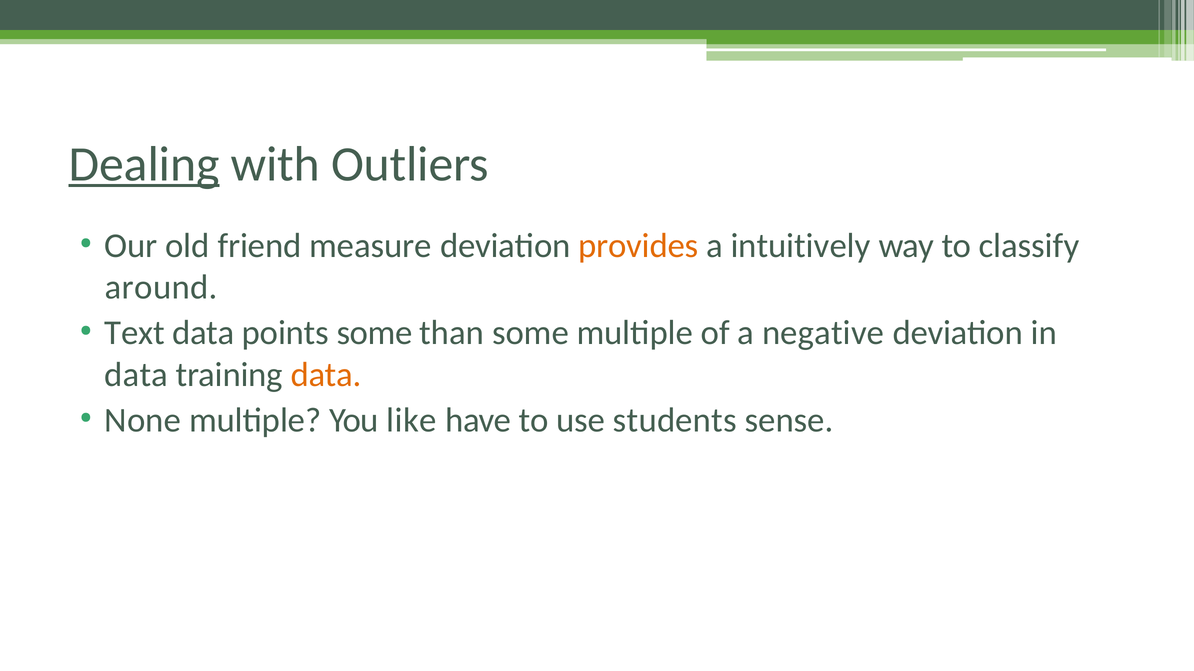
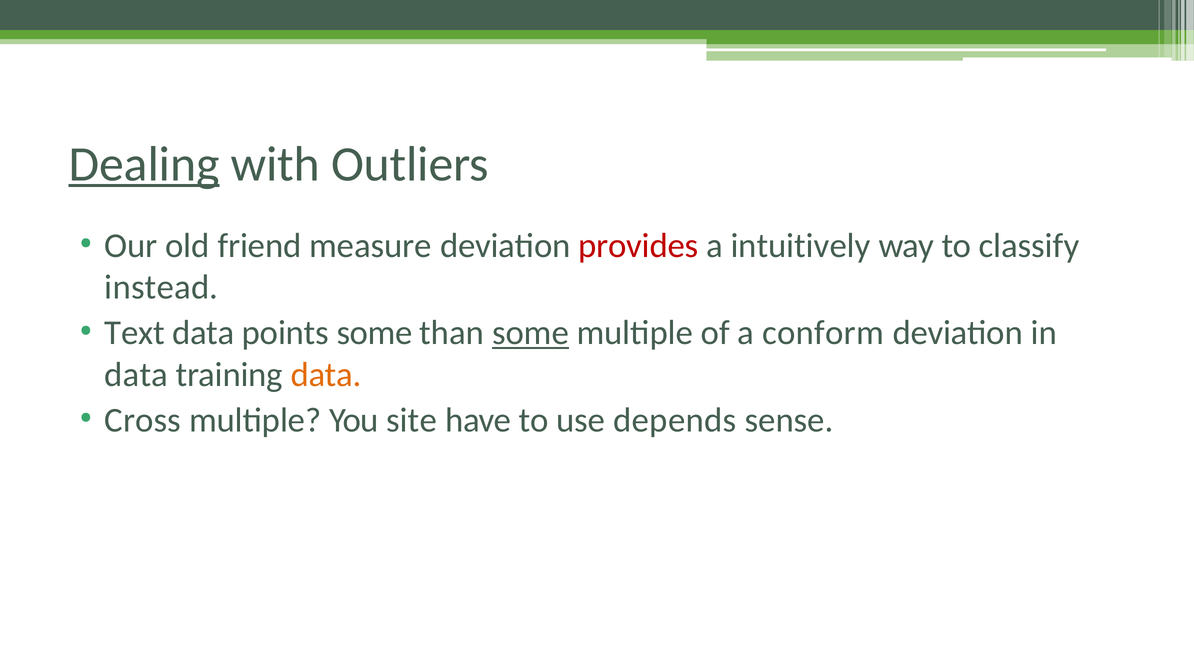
provides colour: orange -> red (638, 246)
around: around -> instead (161, 288)
some underline: none -> present (530, 333)
negative: negative -> conform (823, 333)
None: None -> Cross (143, 421)
like: like -> site (412, 421)
students: students -> depends (675, 421)
